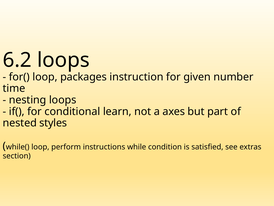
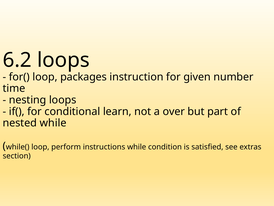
axes: axes -> over (174, 111)
nested styles: styles -> while (53, 123)
